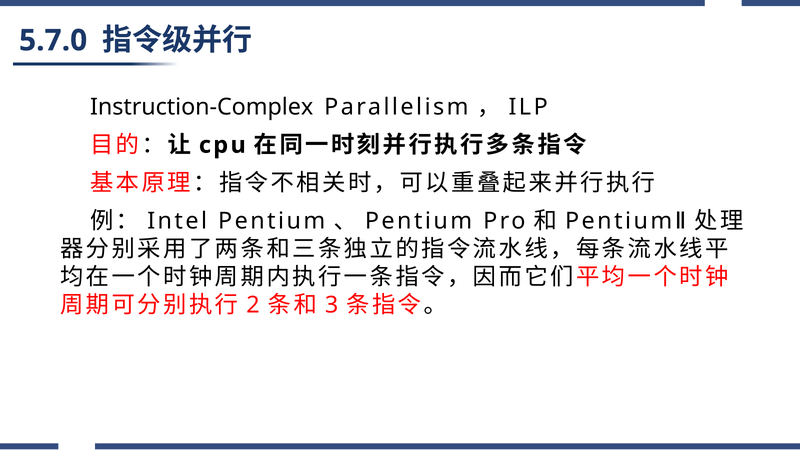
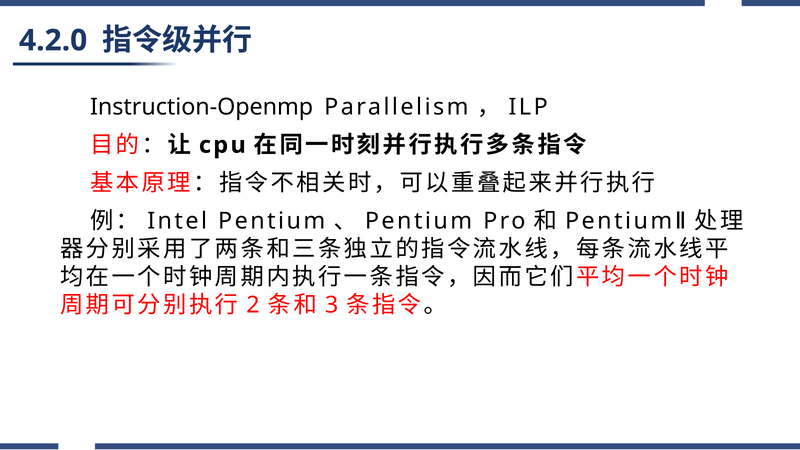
5.7.0: 5.7.0 -> 4.2.0 (53, 40)
Instruction-Complex: Instruction-Complex -> Instruction-Openmp (202, 107)
